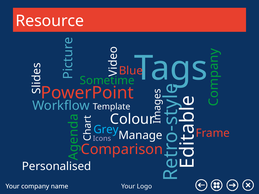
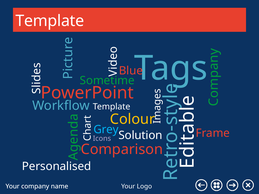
Resource: Resource -> Template (50, 21)
Colour colour: white -> yellow (132, 119)
Manage: Manage -> Solution (140, 135)
